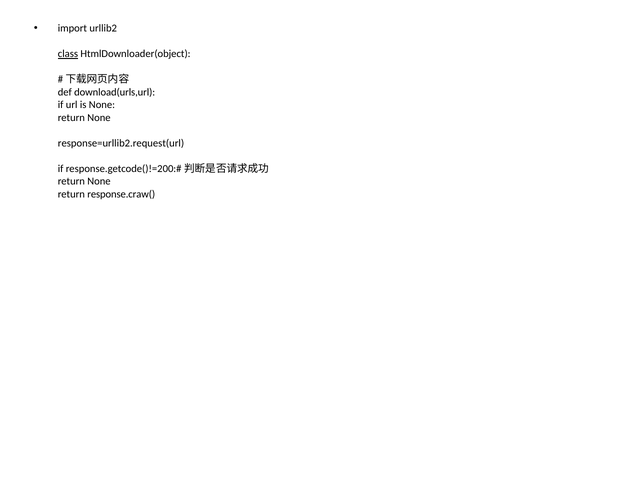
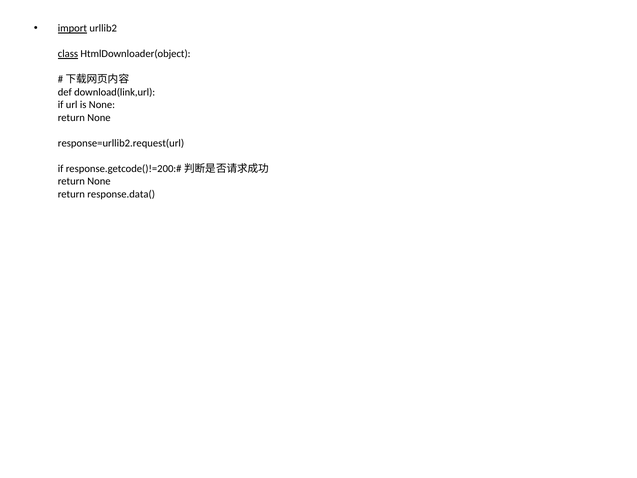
import underline: none -> present (72, 28)
download(urls,url: download(urls,url -> download(link,url (115, 92)
response.craw(: response.craw( -> response.data( (121, 194)
